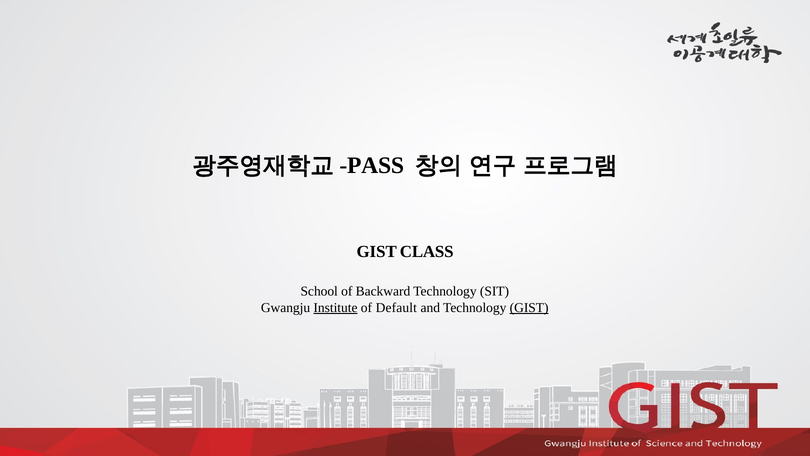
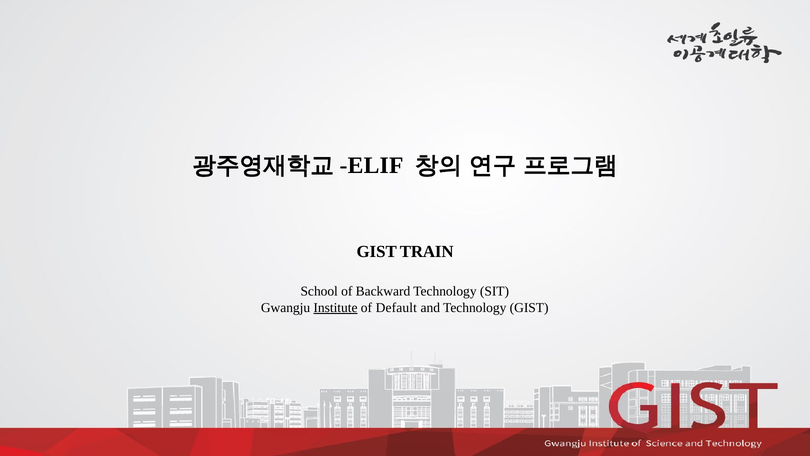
PASS: PASS -> ELIF (372, 165)
CLASS: CLASS -> TRAIN (427, 251)
GIST underline: present -> none (529, 307)
